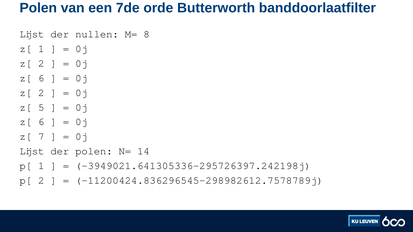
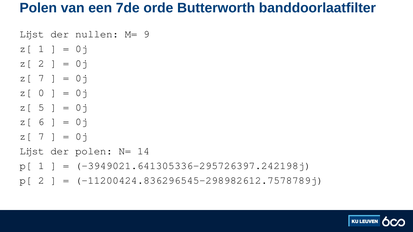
8: 8 -> 9 (147, 34)
6: 6 -> 7 (41, 78)
2: 2 -> 0 (41, 93)
